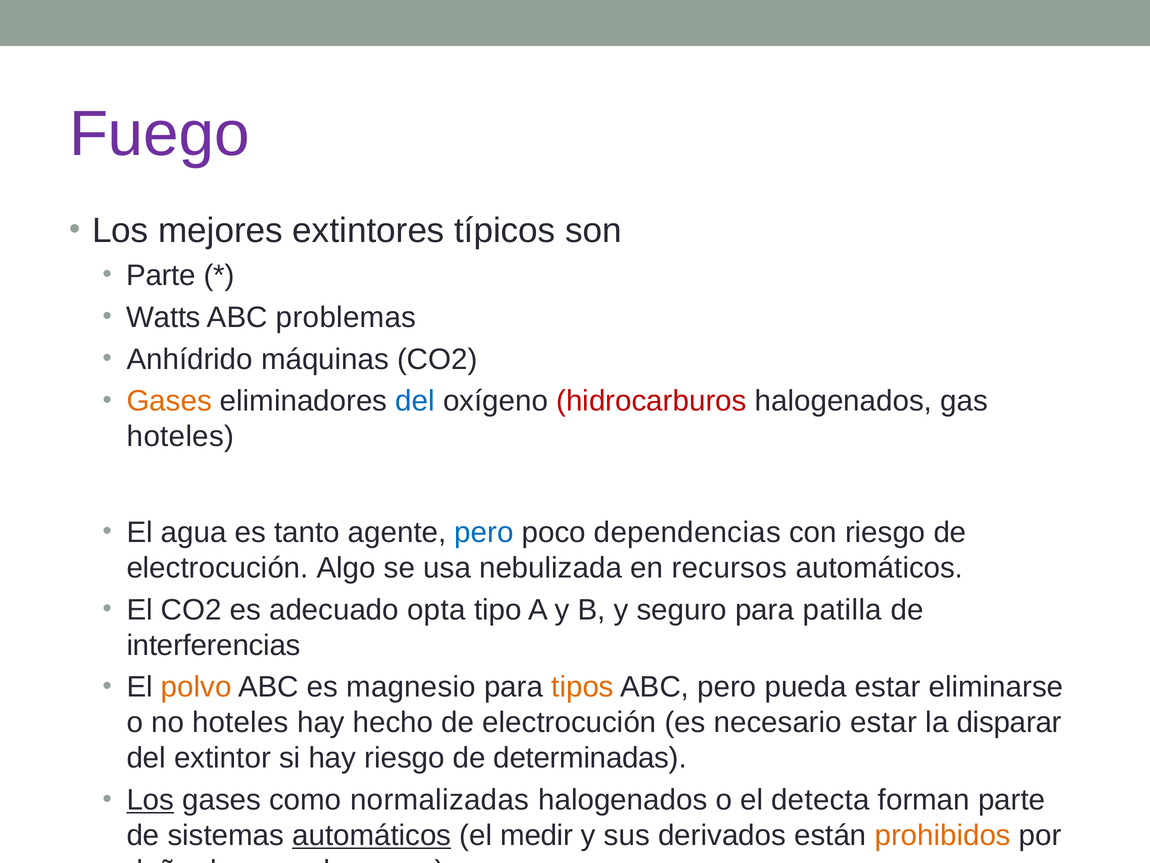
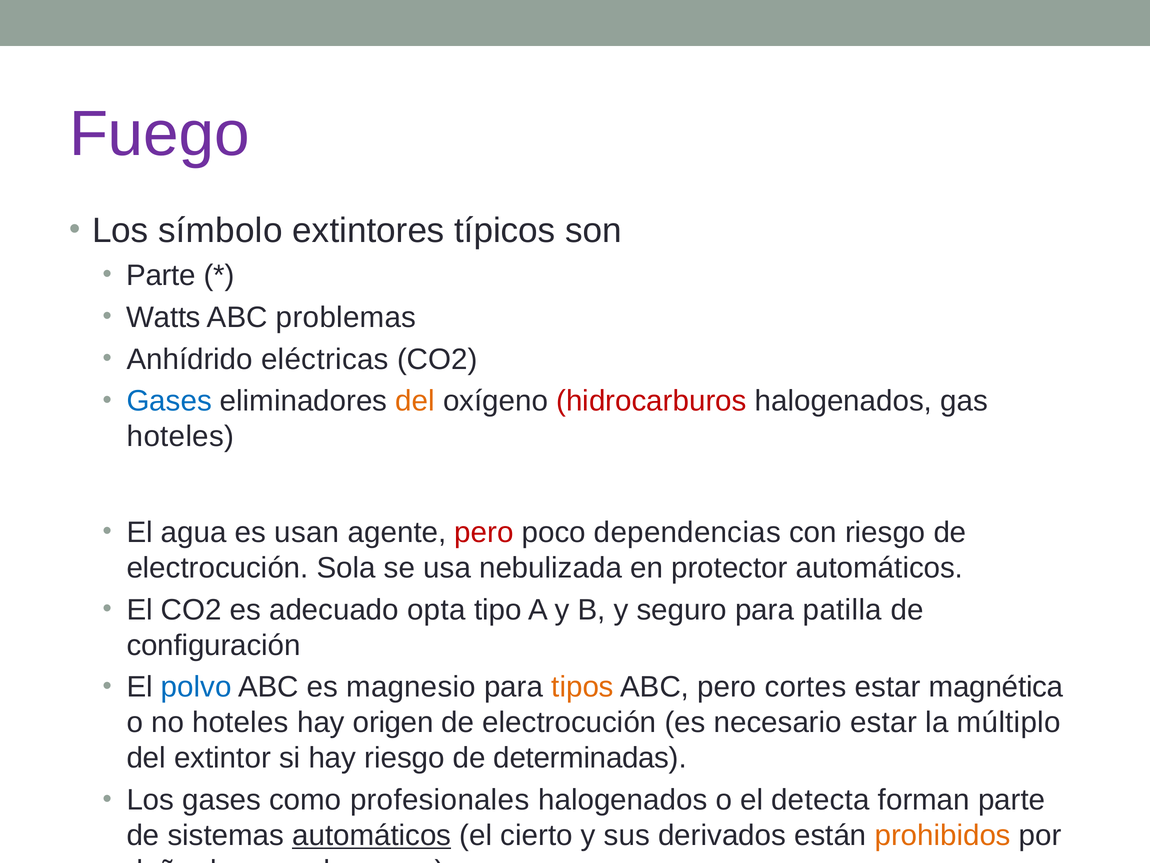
mejores: mejores -> símbolo (220, 231)
máquinas: máquinas -> eléctricas (325, 359)
Gases colour: orange -> blue (169, 401)
del colour: blue -> orange (415, 401)
tanto: tanto -> usan (307, 532)
pero colour: blue -> red (484, 532)
Algo: Algo -> Sola (346, 568)
recursos: recursos -> protector (729, 568)
interferencias: interferencias -> configuración (214, 645)
polvo colour: orange -> blue (196, 687)
pueda: pueda -> cortes (806, 687)
eliminarse: eliminarse -> magnética (996, 687)
hecho: hecho -> origen (393, 722)
disparar: disparar -> múltiplo (1009, 722)
Los underline: present -> none (150, 800)
normalizadas: normalizadas -> profesionales (440, 800)
medir: medir -> cierto (537, 835)
